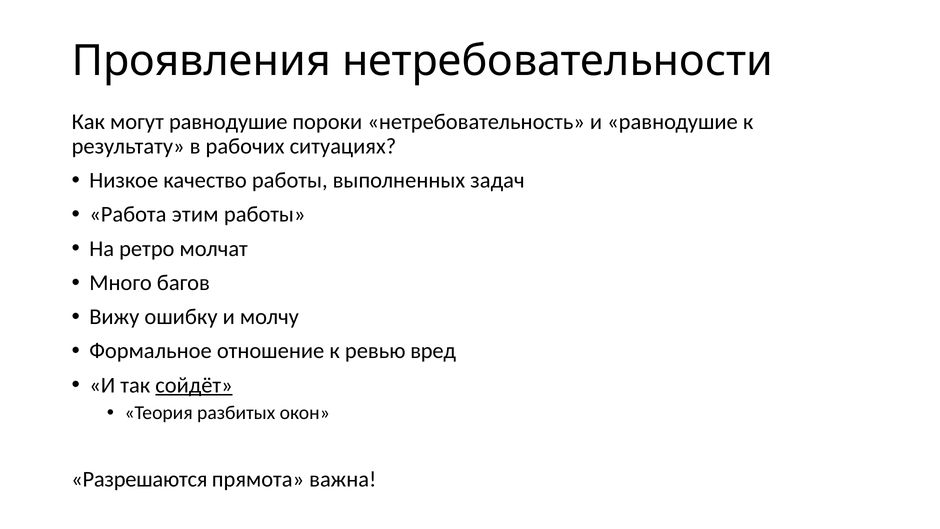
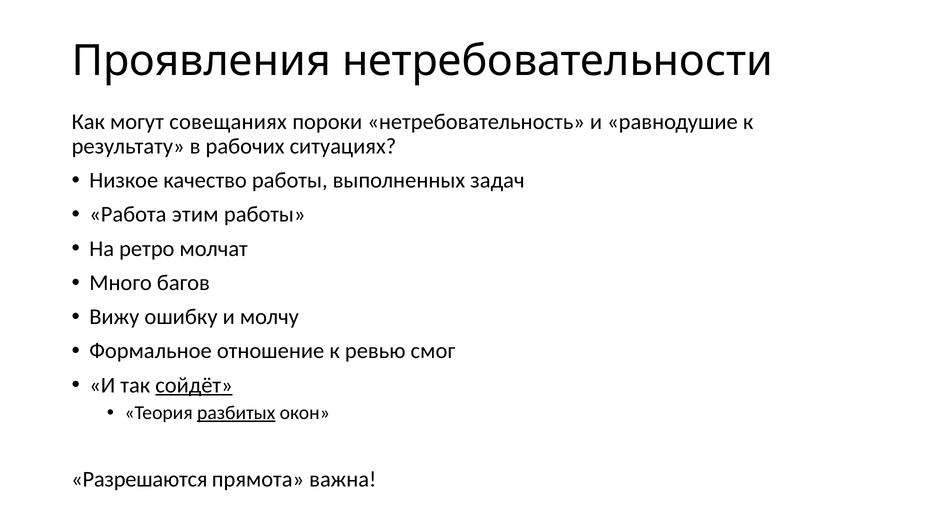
могут равнодушие: равнодушие -> совещаниях (228, 122)
вред: вред -> смог (433, 351)
разбитых underline: none -> present (236, 413)
